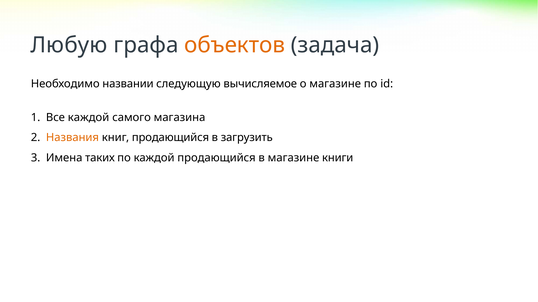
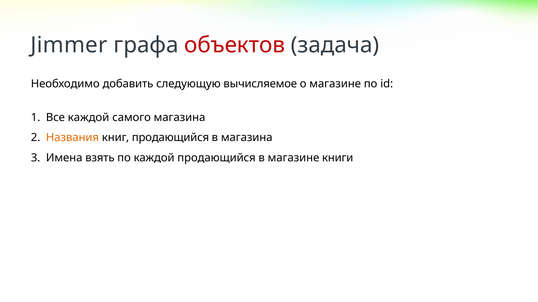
Любую: Любую -> Jimmer (69, 45)
объектов colour: orange -> red (235, 45)
названии: названии -> добавить (128, 84)
в загрузить: загрузить -> магазина (247, 138)
таких: таких -> взять (100, 158)
